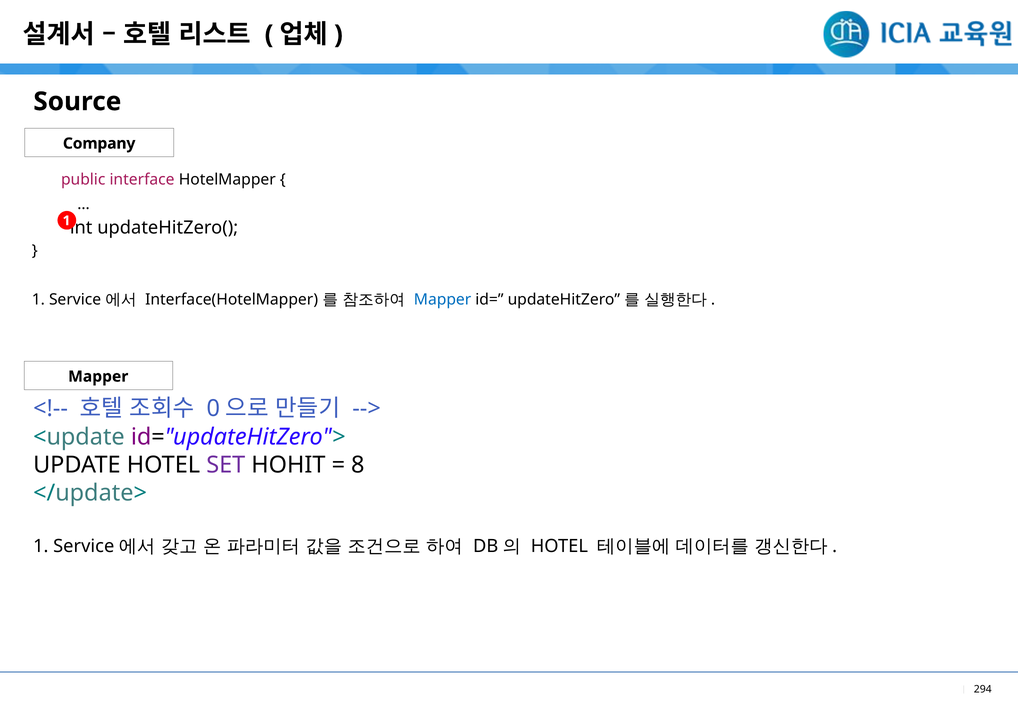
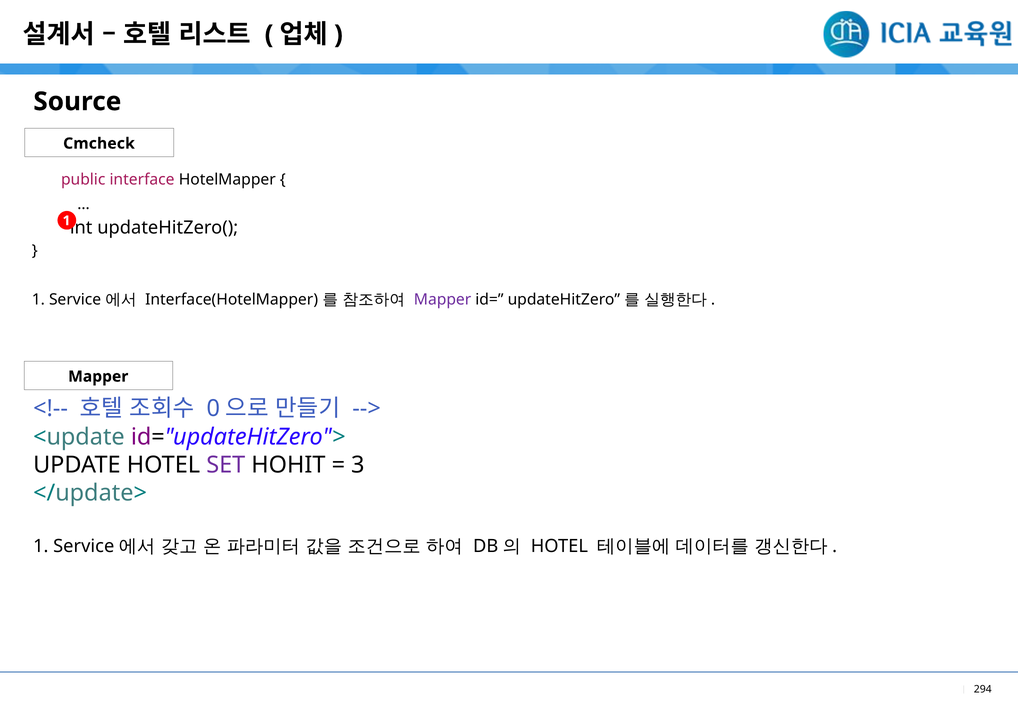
Company: Company -> Cmcheck (99, 143)
Mapper colour: blue -> purple (443, 299)
8: 8 -> 3 (358, 465)
